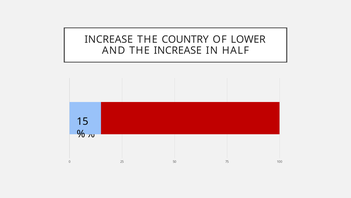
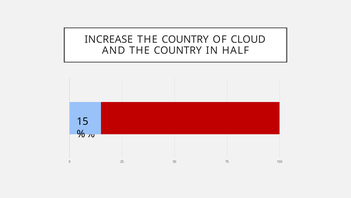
LOWER: LOWER -> CLOUD (248, 39)
AND THE INCREASE: INCREASE -> COUNTRY (178, 50)
